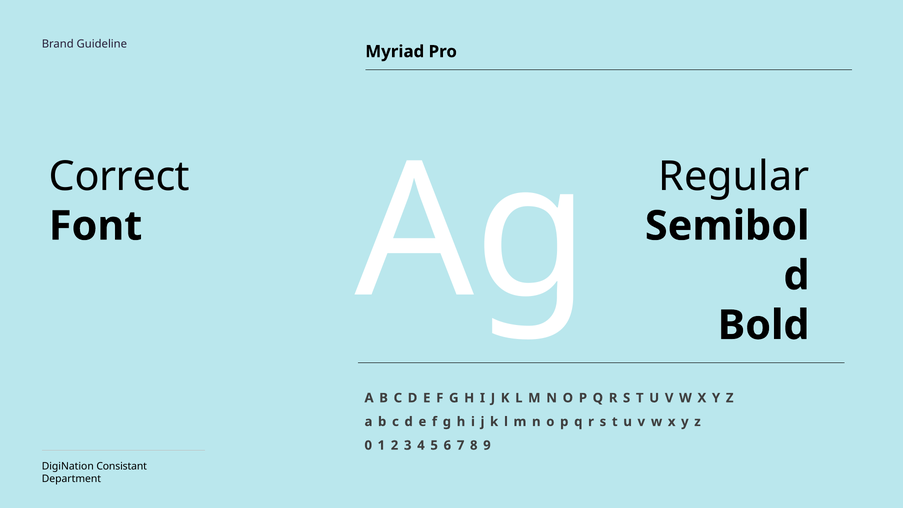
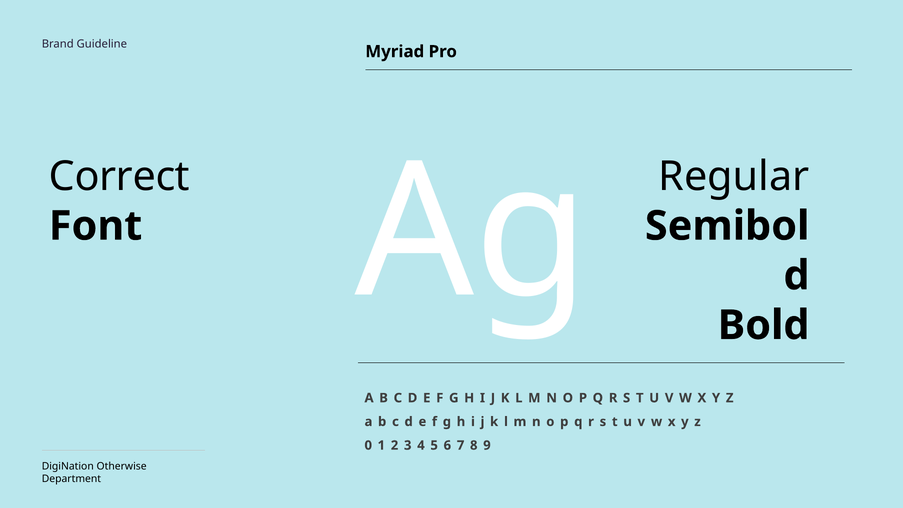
Consistant: Consistant -> Otherwise (122, 466)
